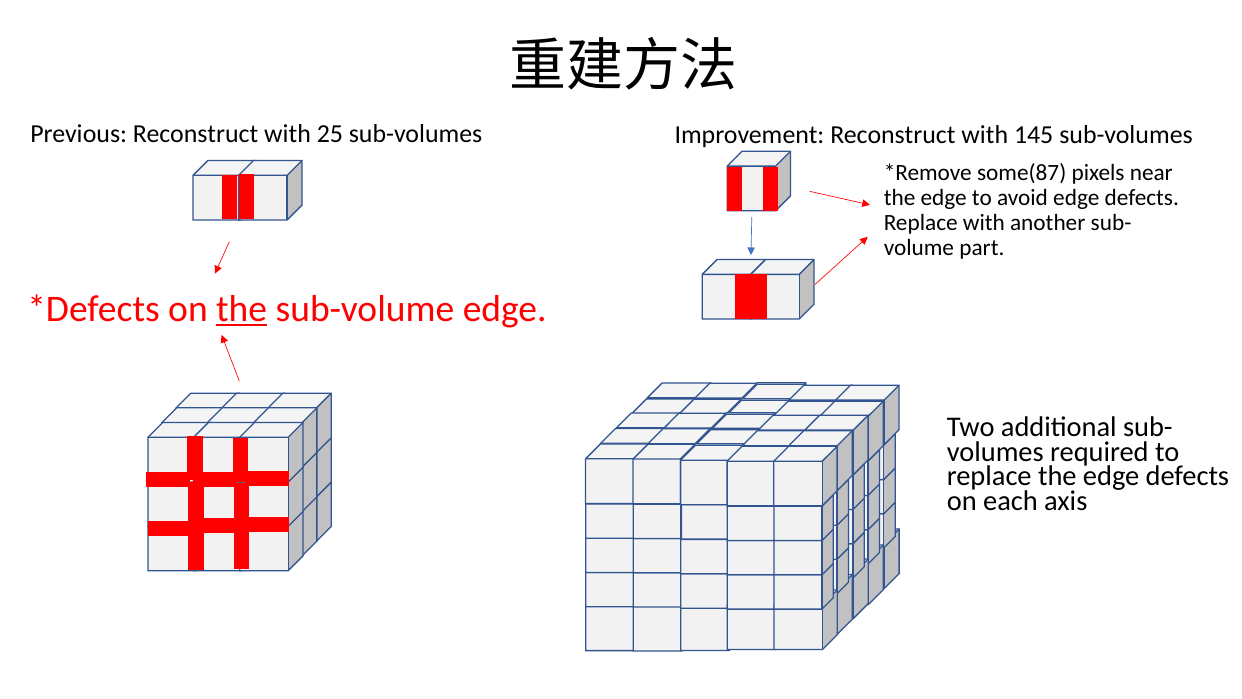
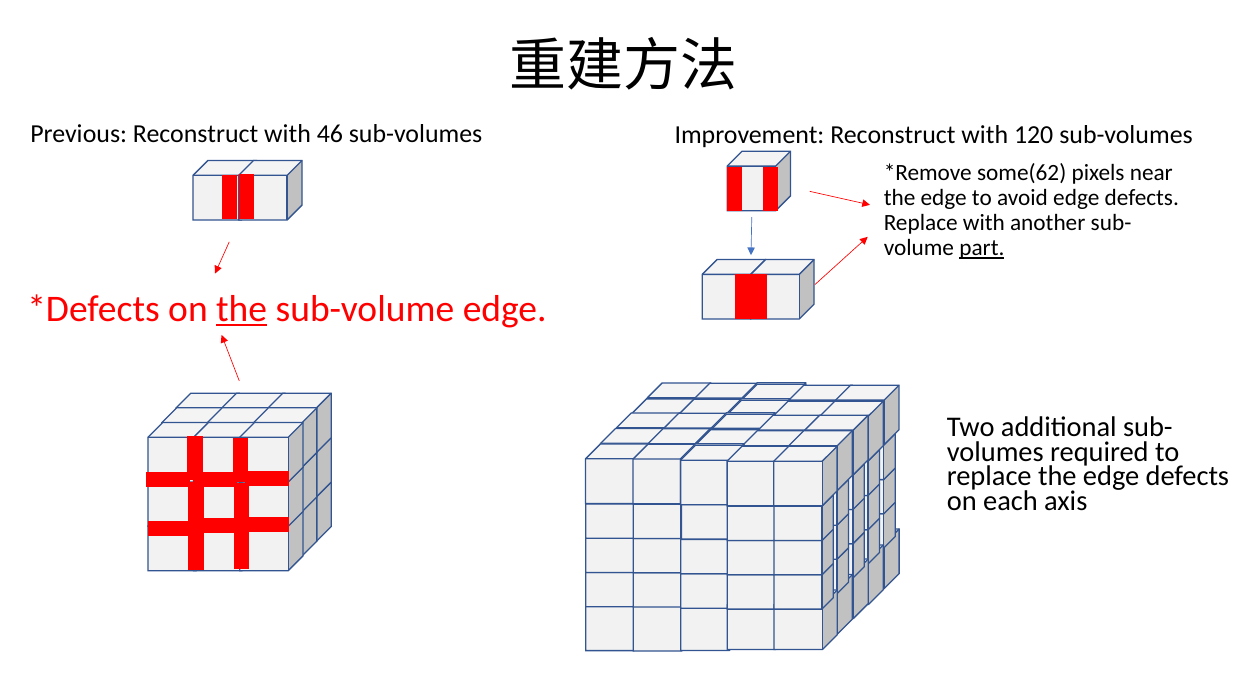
25: 25 -> 46 (330, 133)
145: 145 -> 120 (1034, 135)
some(87: some(87 -> some(62 (1022, 172)
part underline: none -> present (982, 248)
